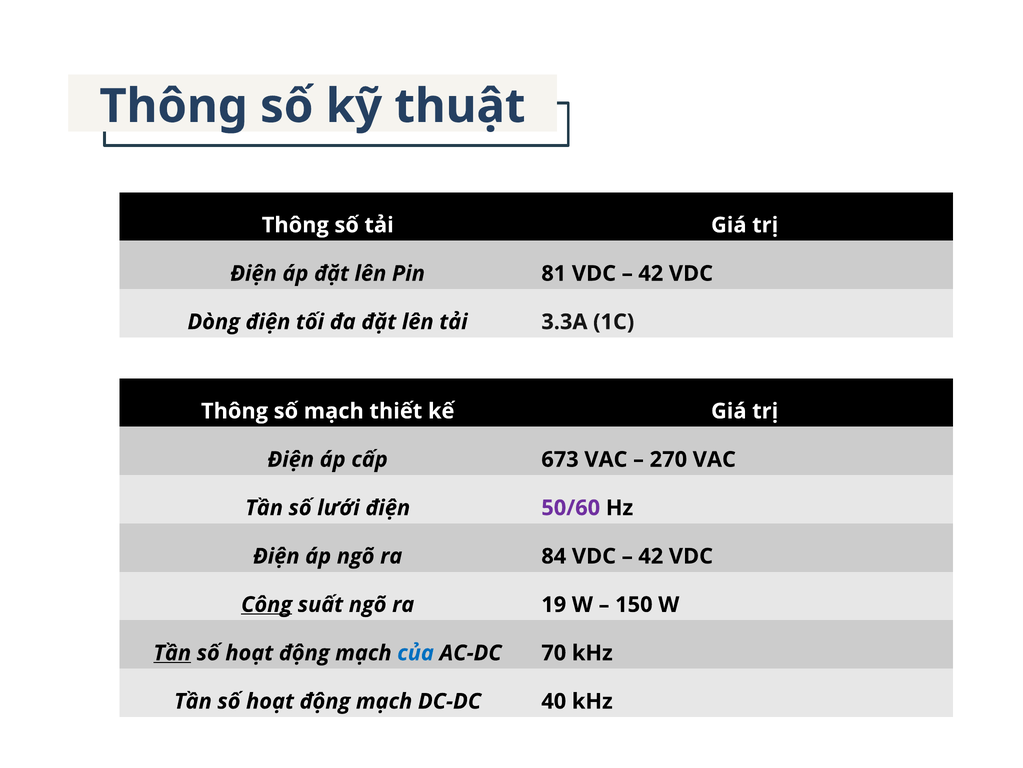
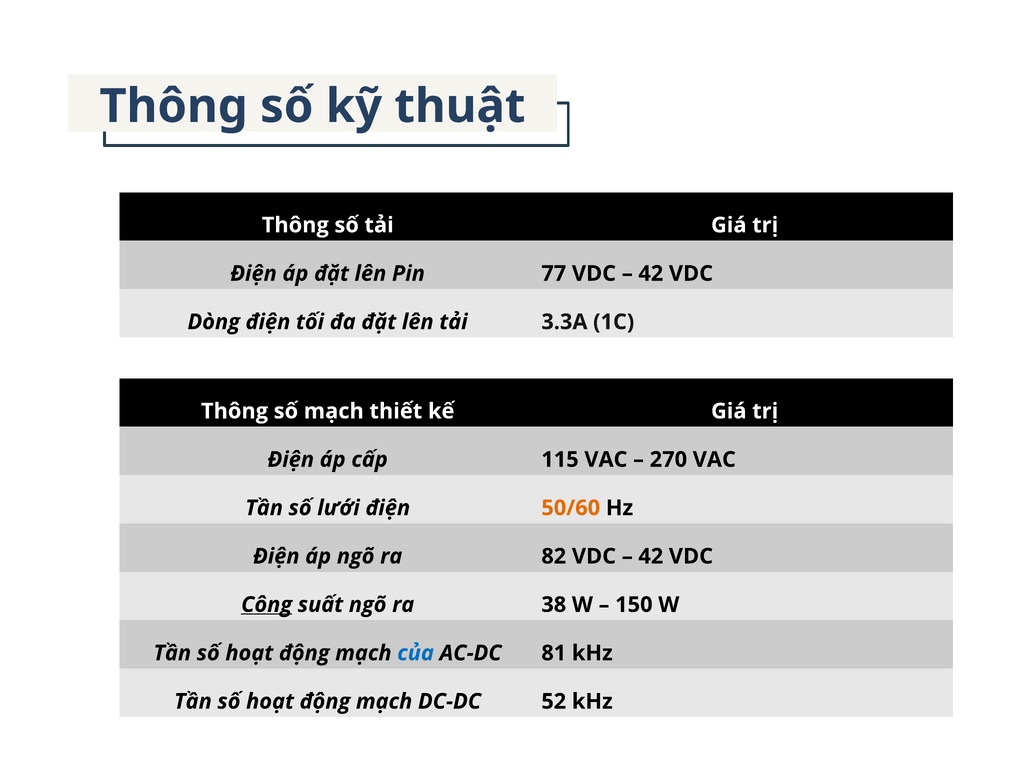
81: 81 -> 77 (554, 273)
673: 673 -> 115 (560, 459)
50/60 colour: purple -> orange (571, 507)
84: 84 -> 82 (554, 556)
19: 19 -> 38 (554, 604)
Tần underline: present -> none (172, 652)
70: 70 -> 81 (554, 652)
40: 40 -> 52 (554, 701)
